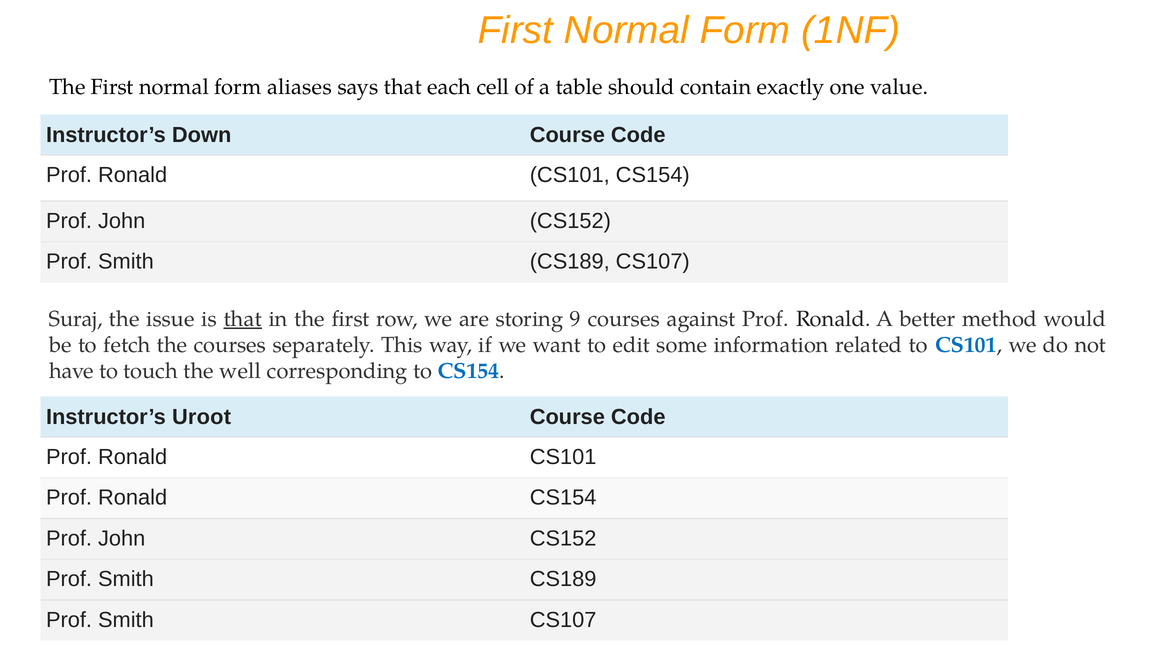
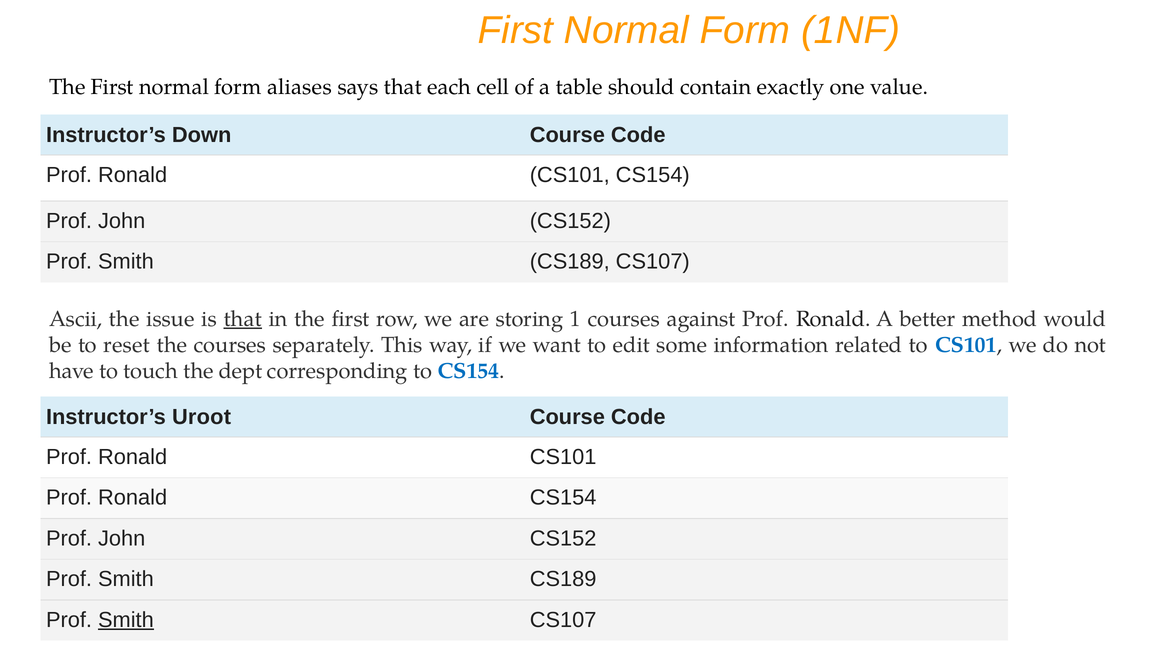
Suraj: Suraj -> Ascii (76, 319)
9: 9 -> 1 (575, 319)
fetch: fetch -> reset (127, 345)
well: well -> dept (241, 371)
Smith underline: none -> present (126, 620)
